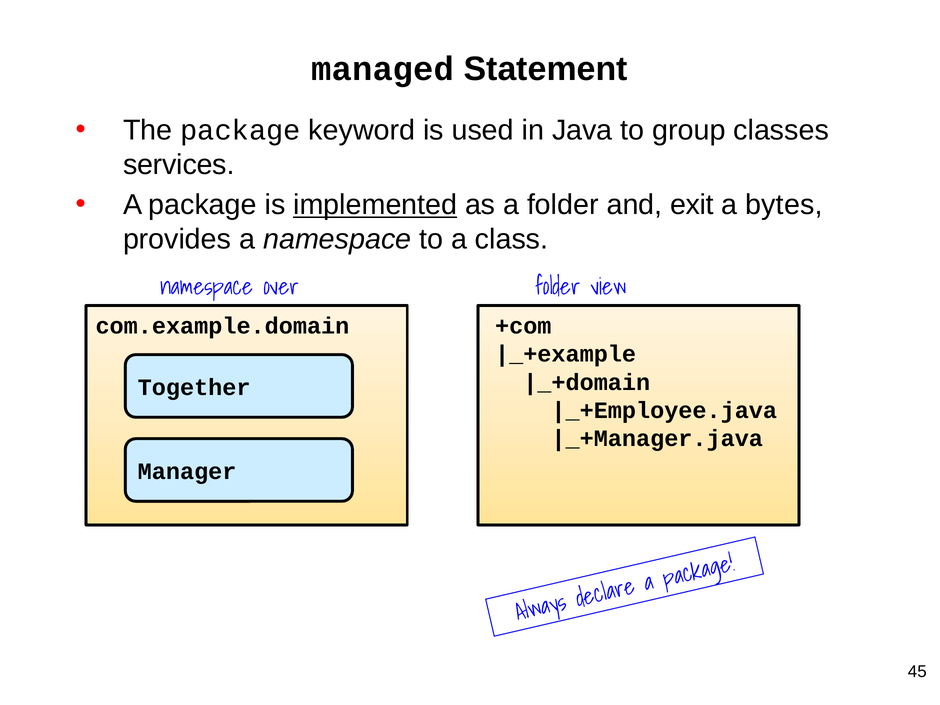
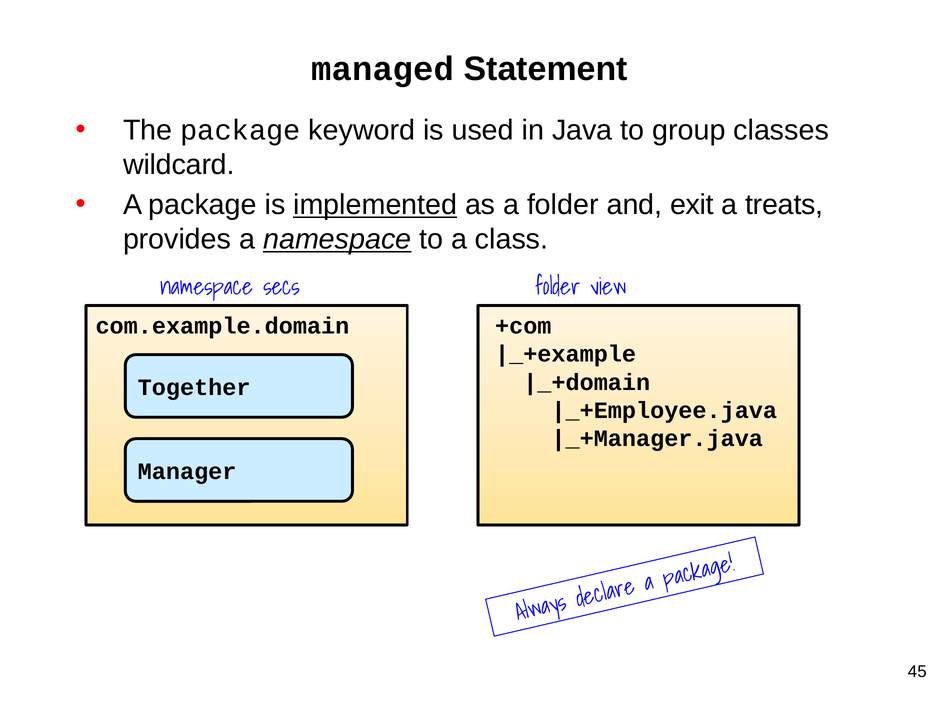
services: services -> wildcard (179, 165)
bytes: bytes -> treats (784, 205)
namespace underline: none -> present (337, 239)
over: over -> secs (281, 287)
